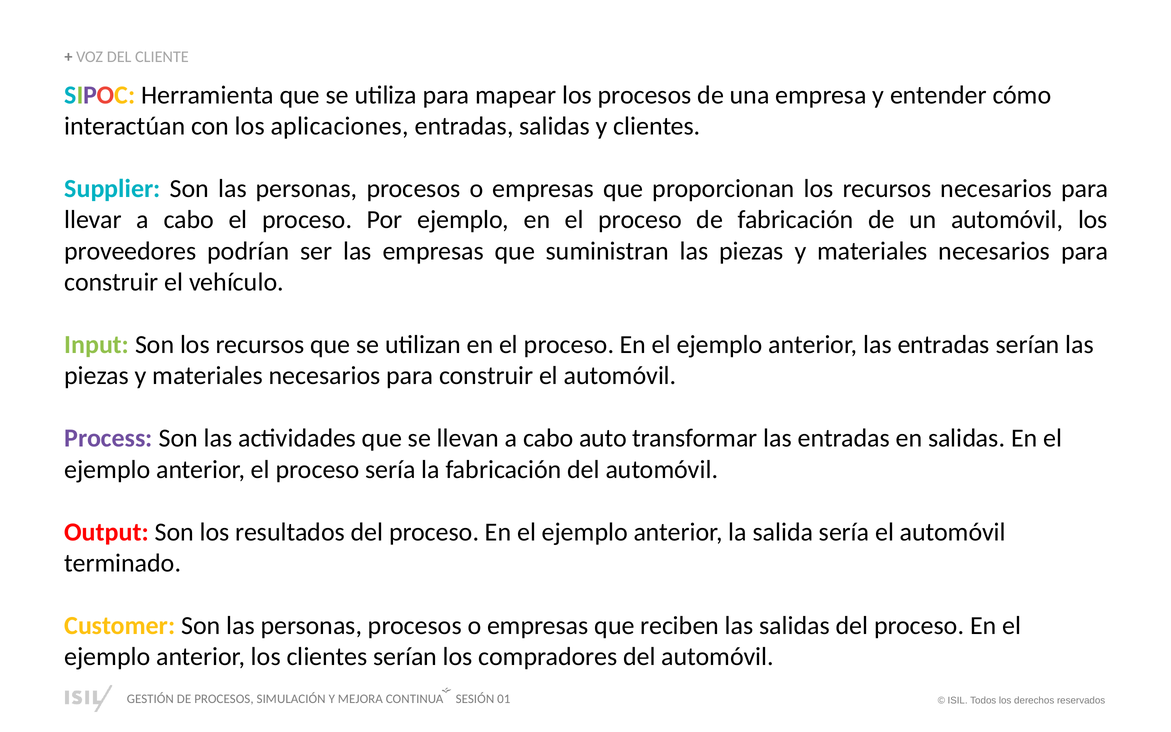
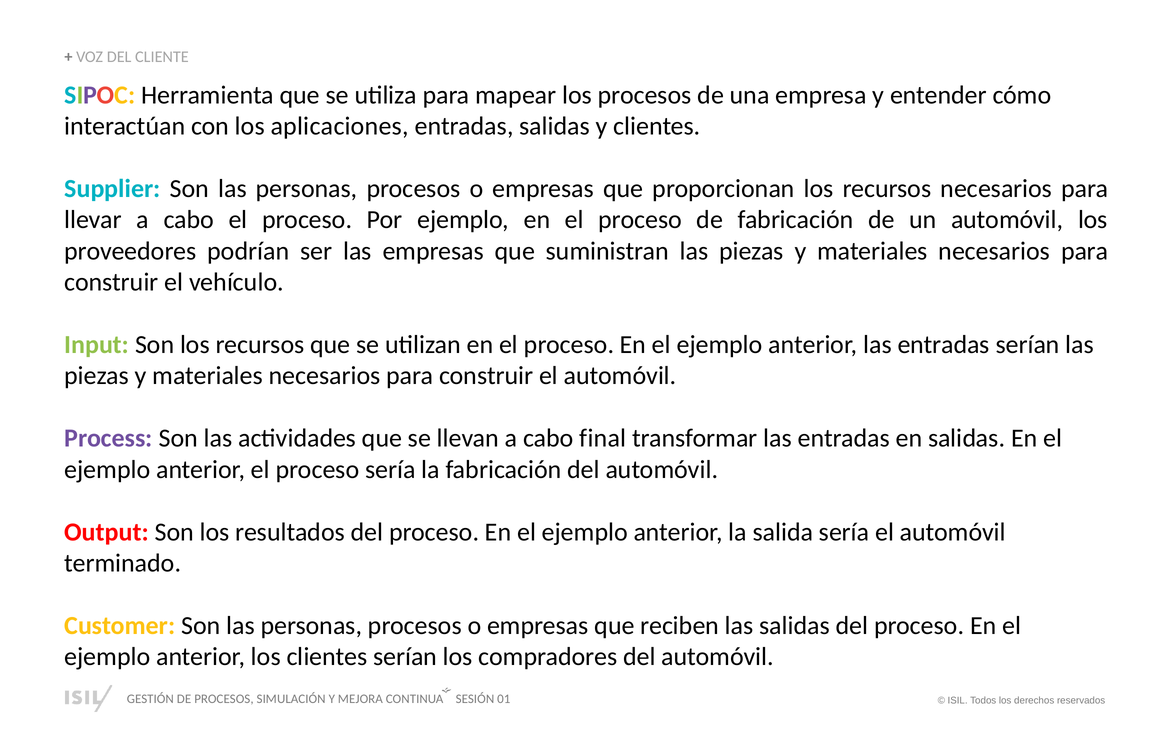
auto: auto -> final (603, 438)
